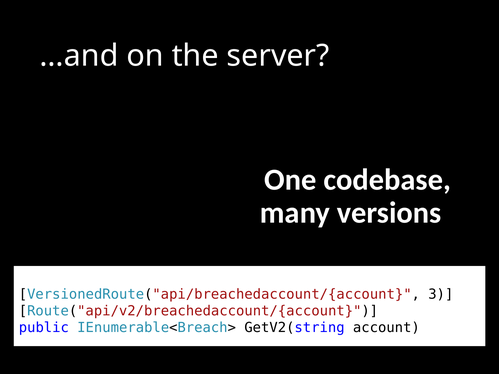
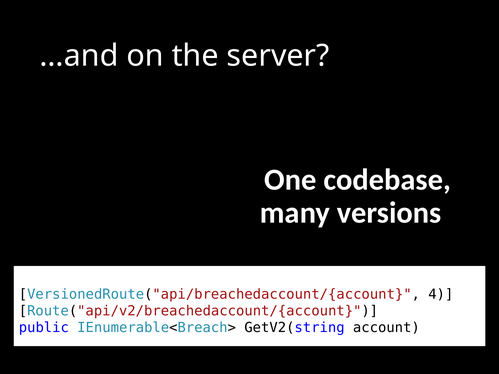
3: 3 -> 4 (441, 295)
